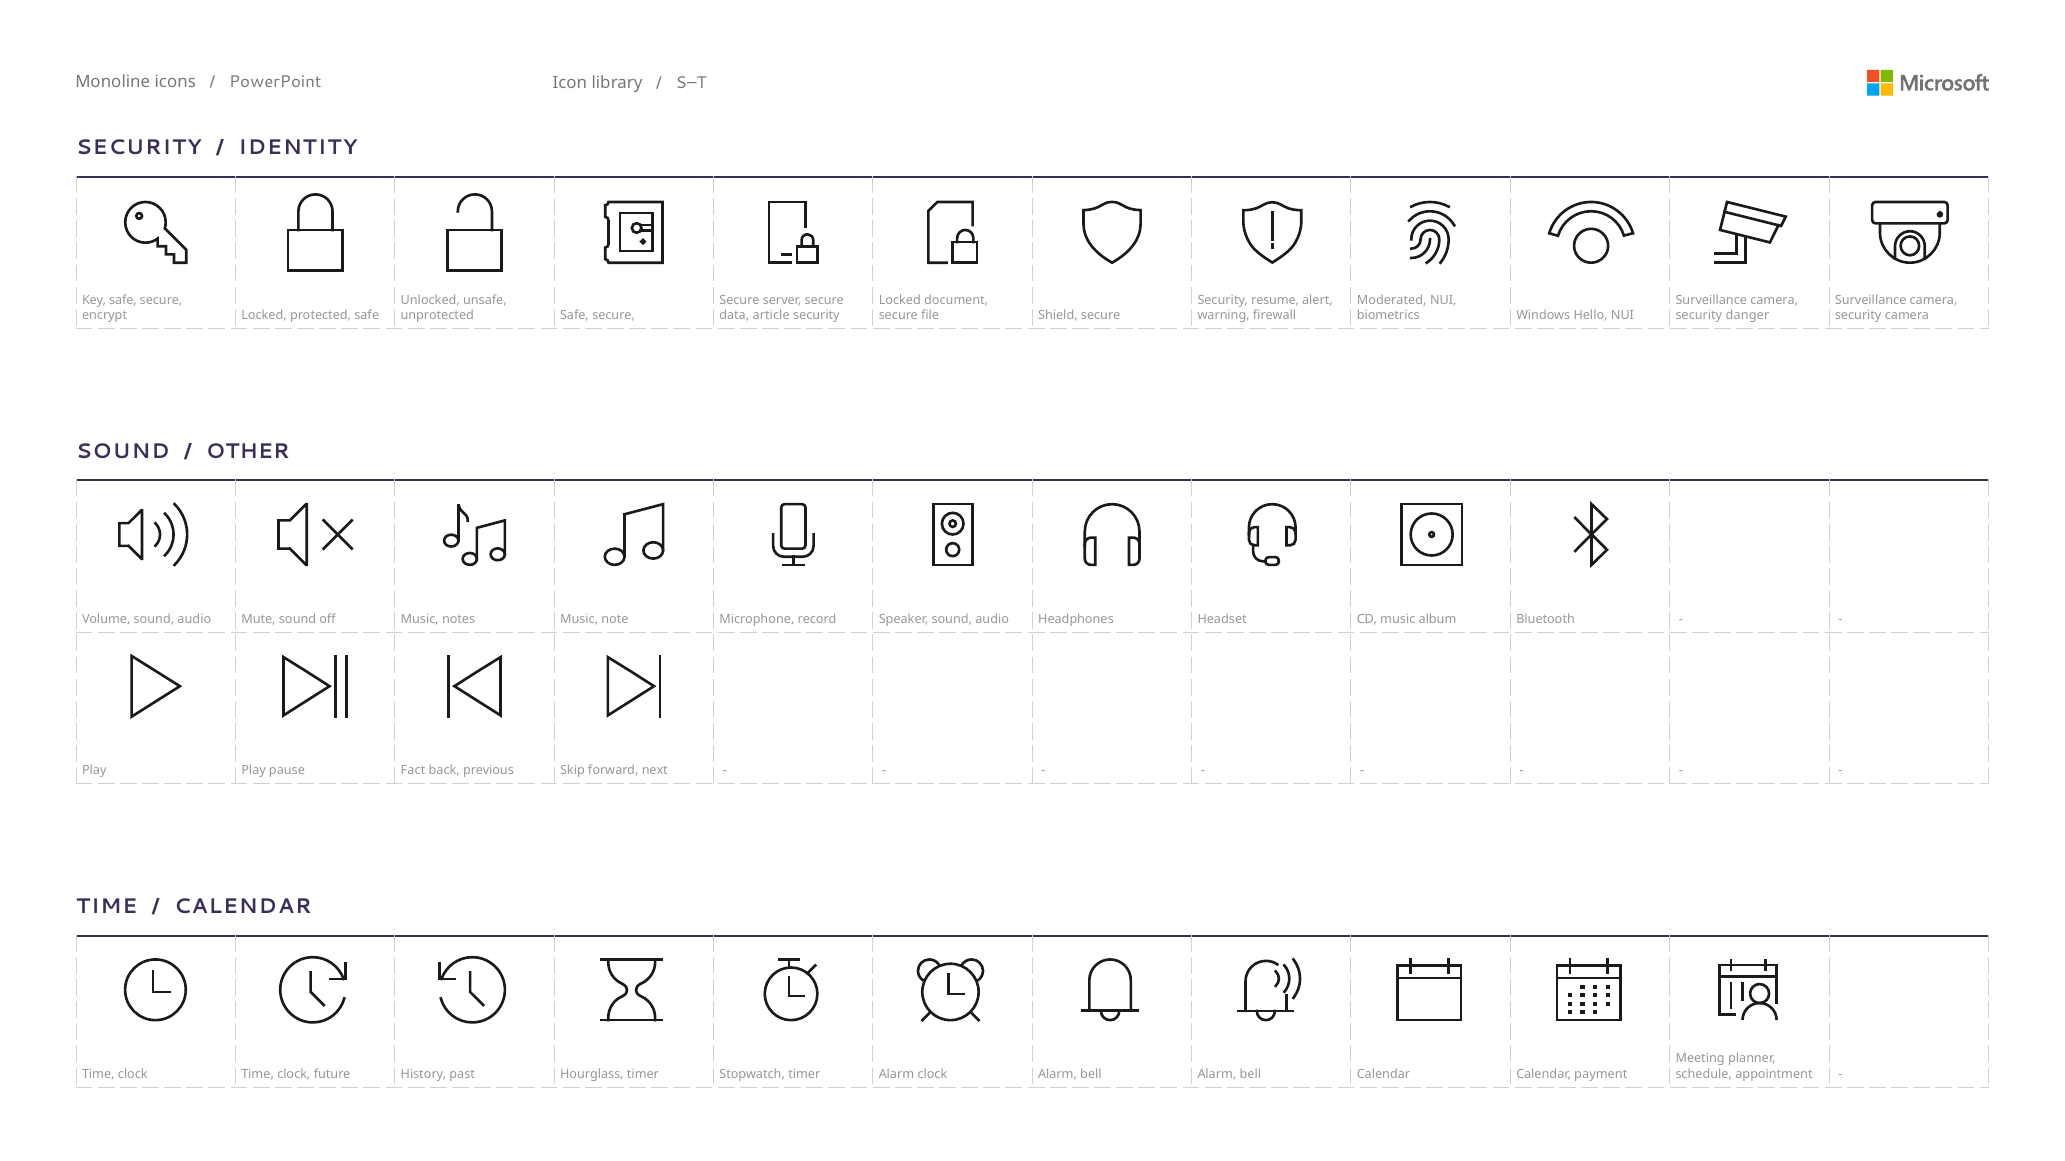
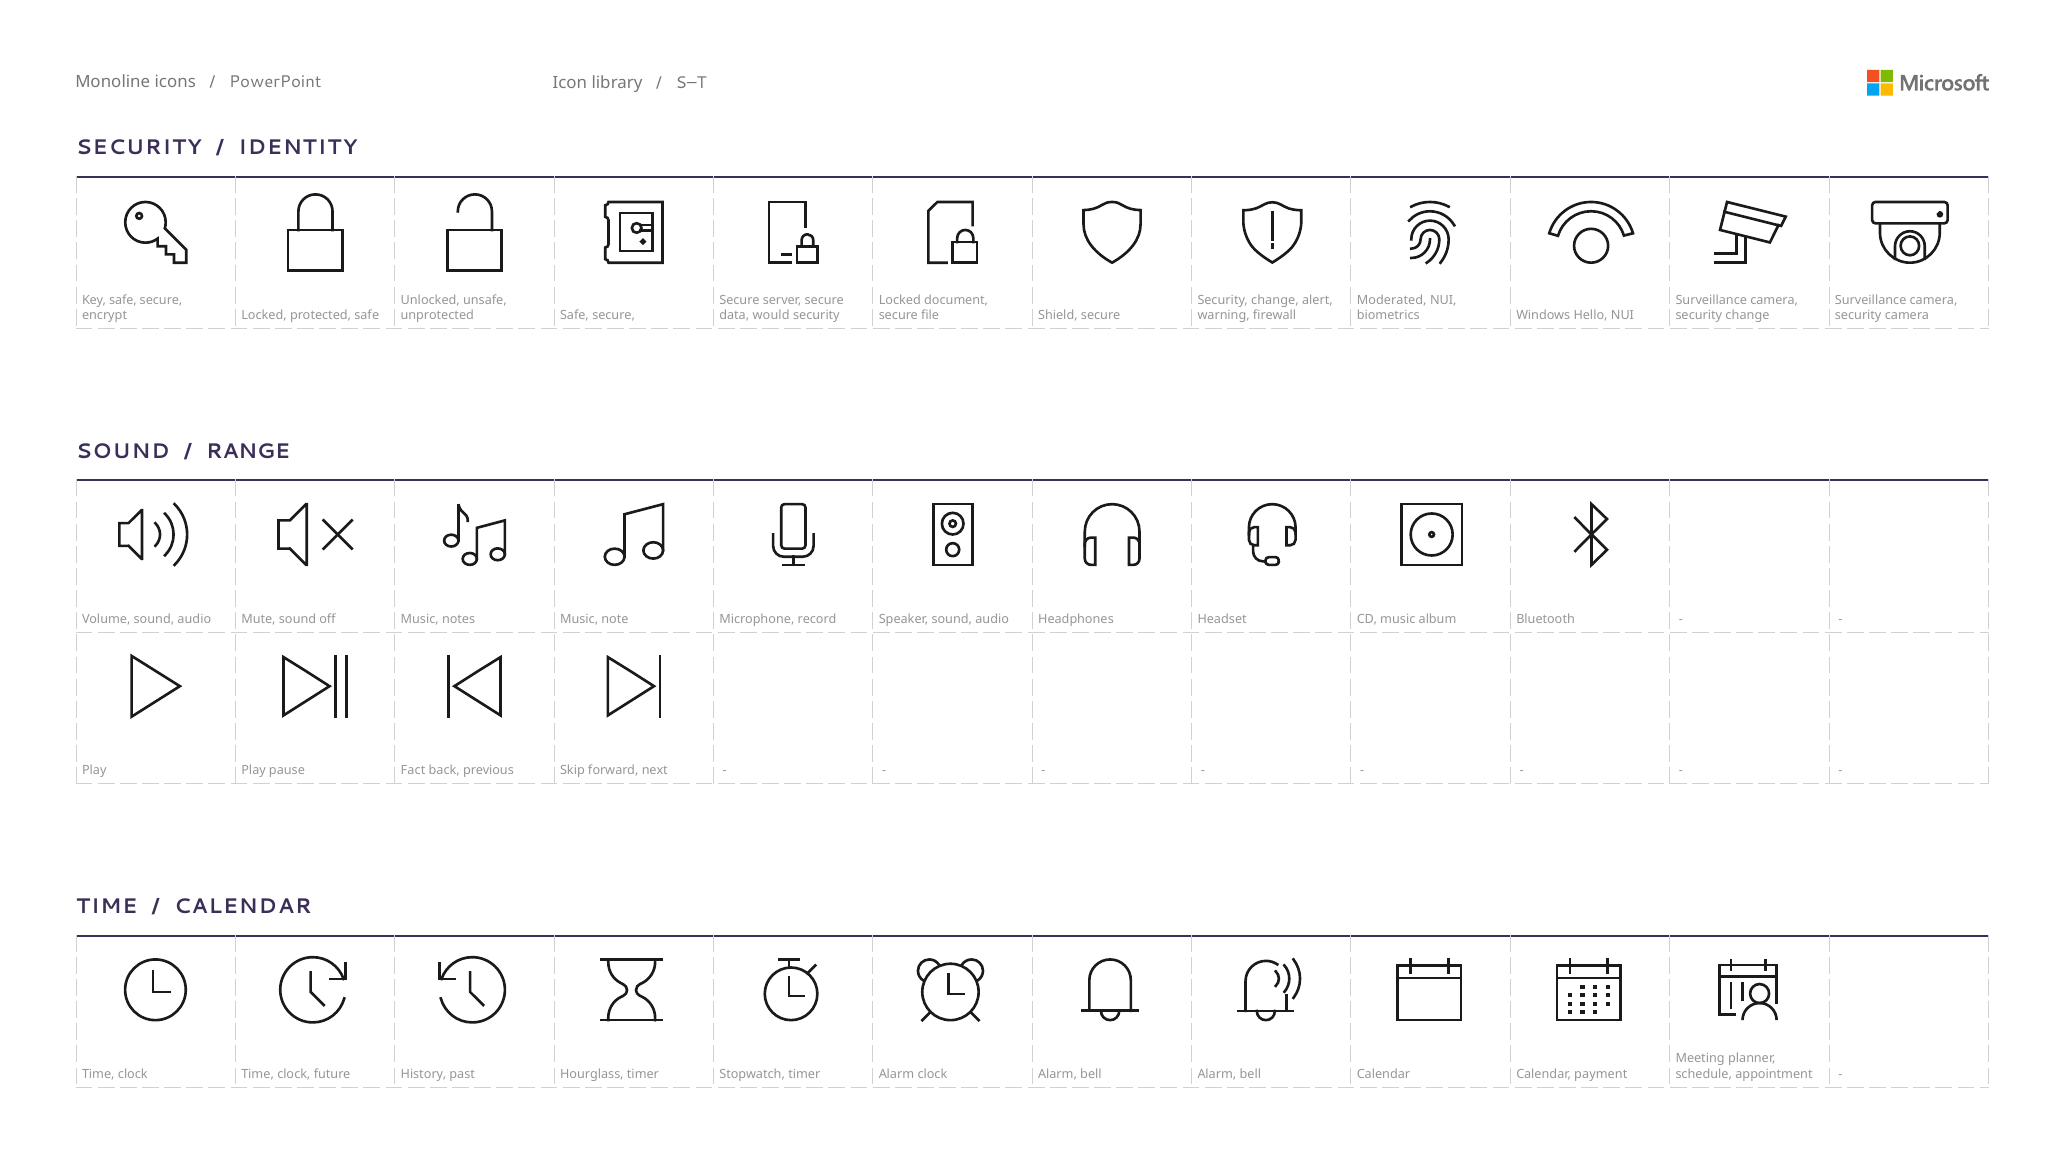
resume: resume -> change (1275, 300)
article: article -> would (771, 315)
danger: danger -> change (1748, 315)
OTHER: OTHER -> RANGE (248, 452)
